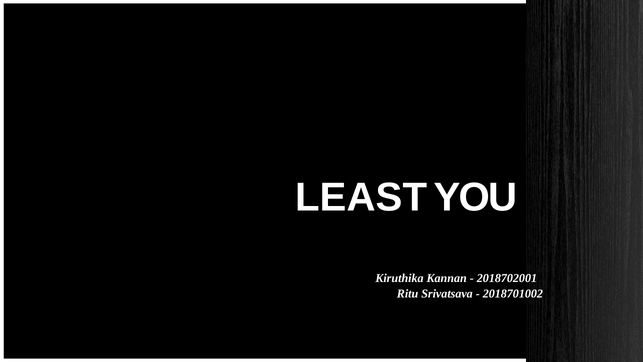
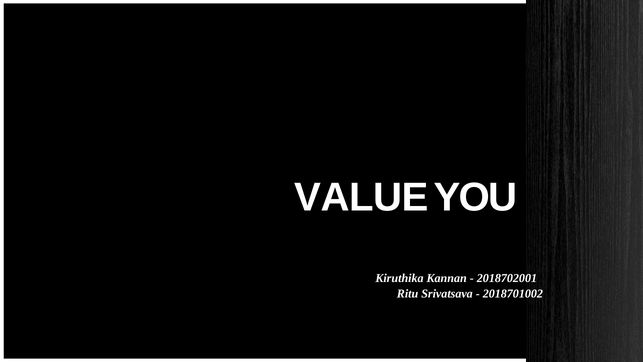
LEAST: LEAST -> VALUE (361, 197)
